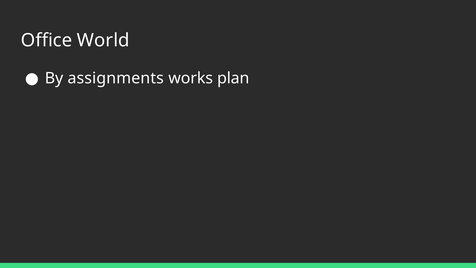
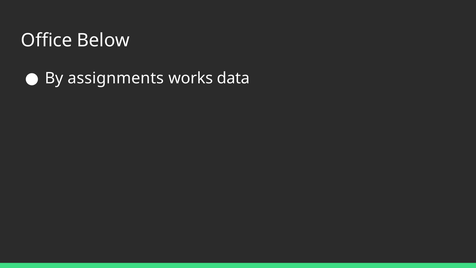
World: World -> Below (103, 40)
plan: plan -> data (233, 78)
